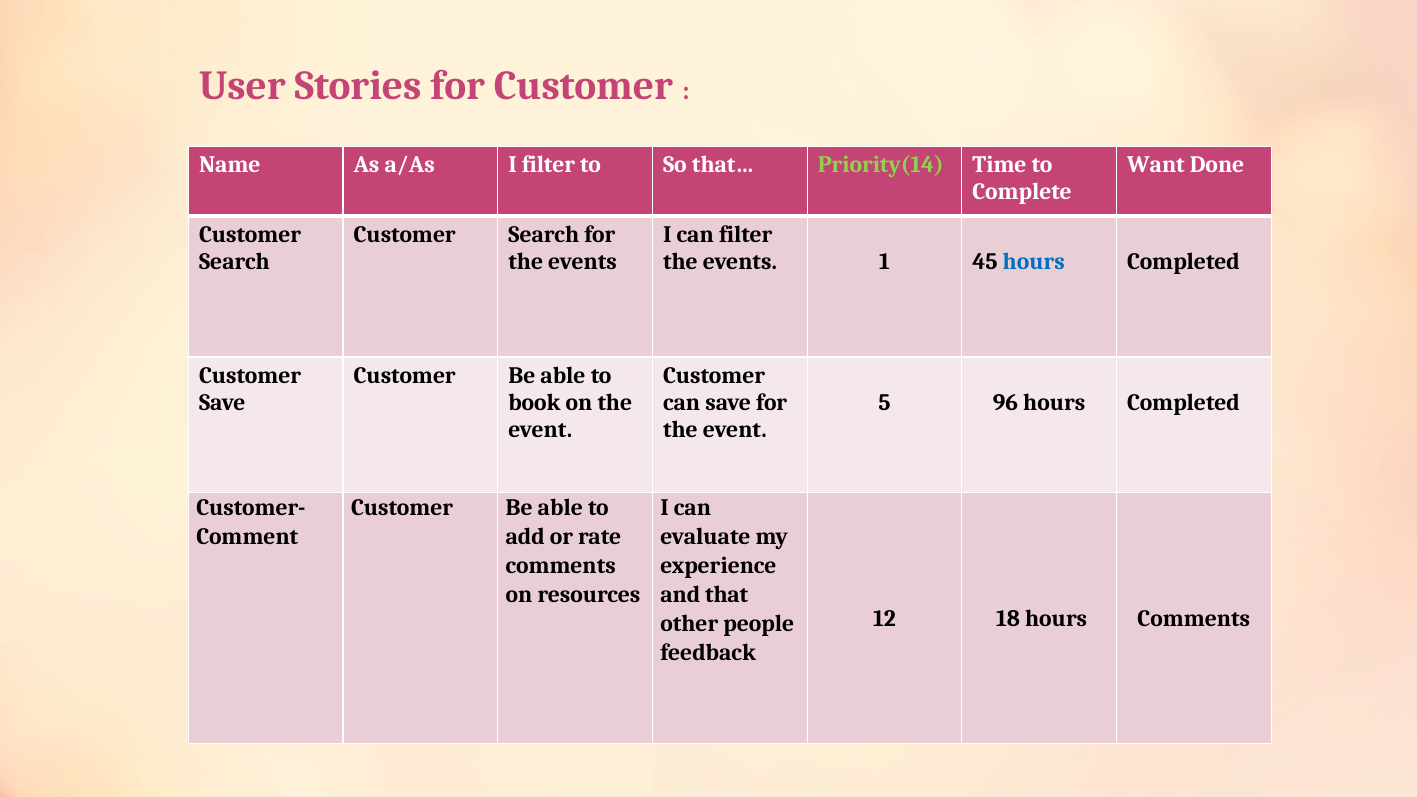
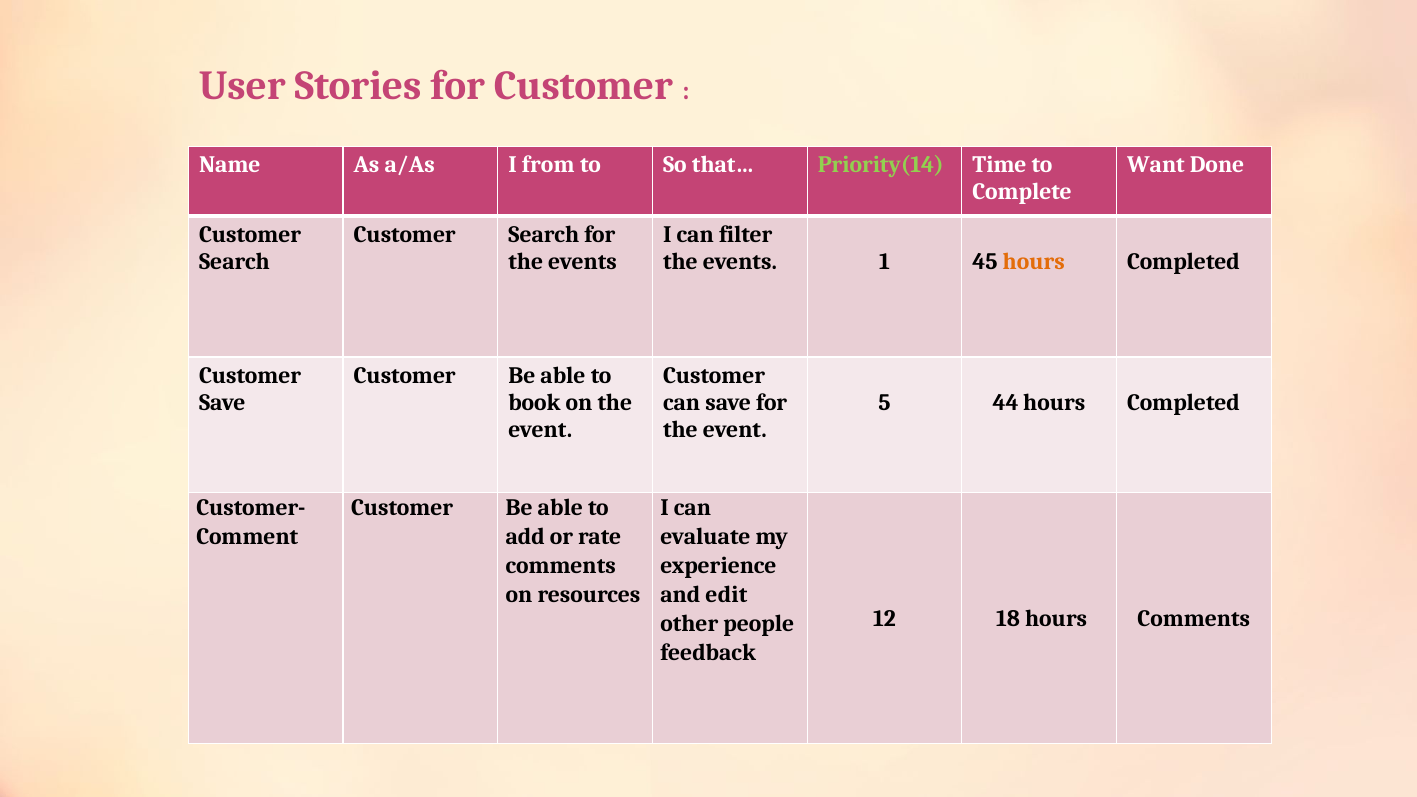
I filter: filter -> from (548, 165)
hours colour: blue -> orange (1034, 262)
96: 96 -> 44 (1006, 403)
that: that -> edit (726, 595)
